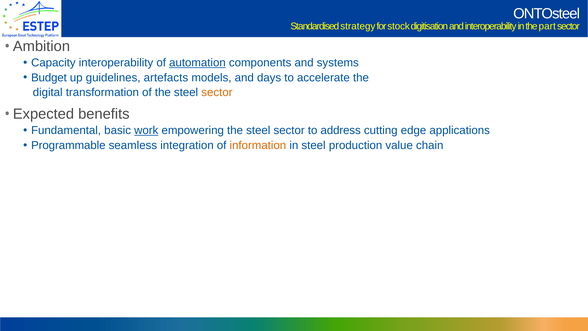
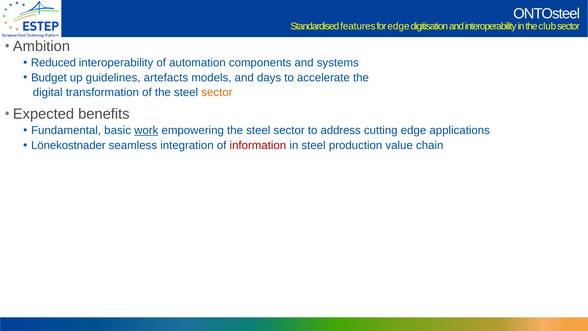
strategy: strategy -> features (358, 26)
for stock: stock -> edge (398, 26)
part: part -> club (547, 26)
Capacity: Capacity -> Reduced (53, 63)
automation underline: present -> none (197, 63)
Programmable: Programmable -> Lönekostnader (68, 145)
information colour: orange -> red (258, 145)
